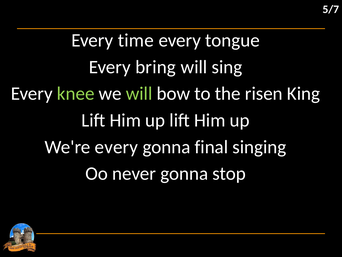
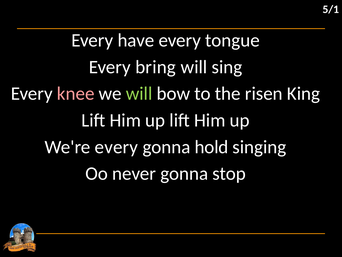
5/7: 5/7 -> 5/1 (331, 9)
time: time -> have (136, 40)
knee colour: light green -> pink (76, 94)
final: final -> hold (212, 147)
